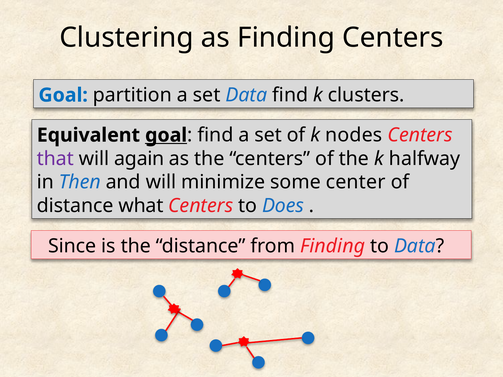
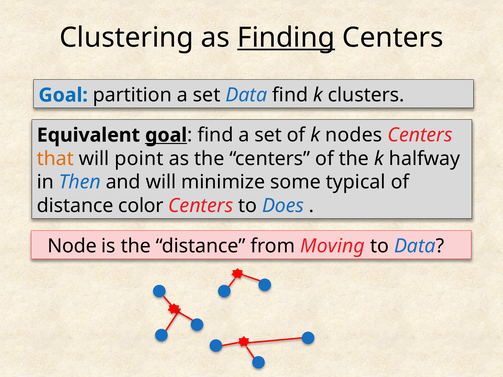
Finding underline: none -> present (286, 38)
that colour: purple -> orange (55, 159)
again: again -> point (139, 159)
center: center -> typical (356, 182)
what: what -> color (141, 206)
Since: Since -> Node (72, 246)
from Finding: Finding -> Moving (333, 246)
